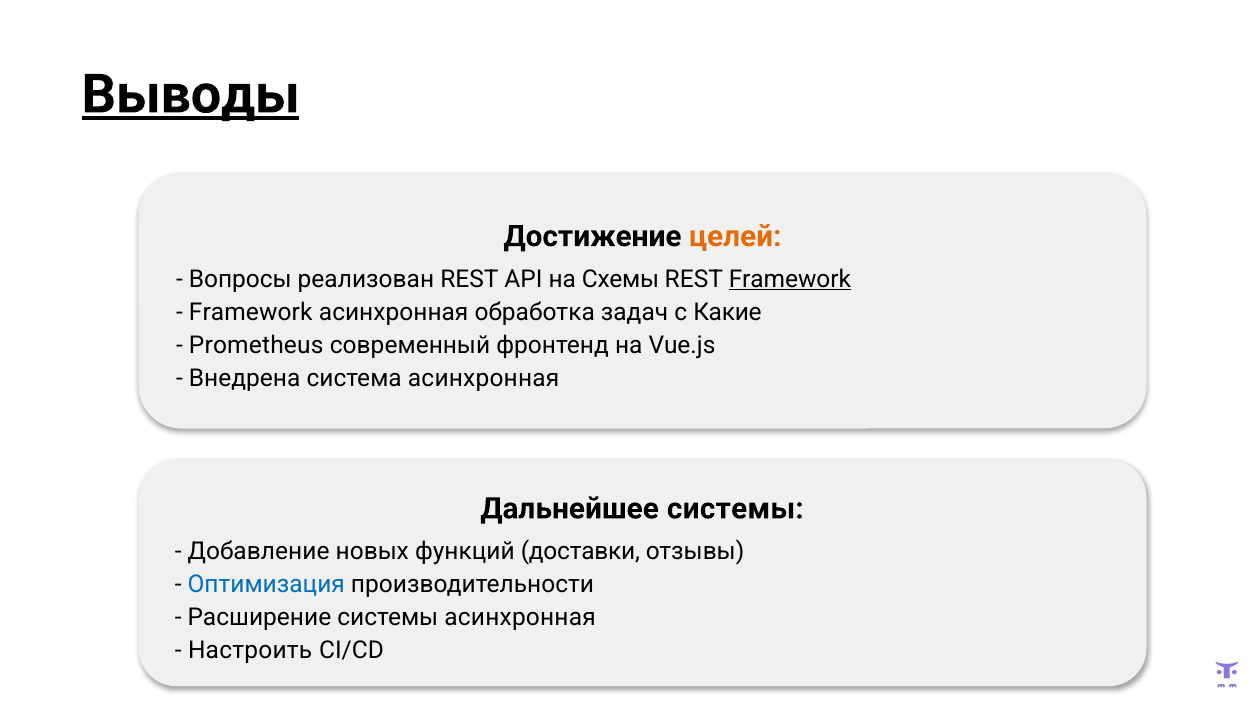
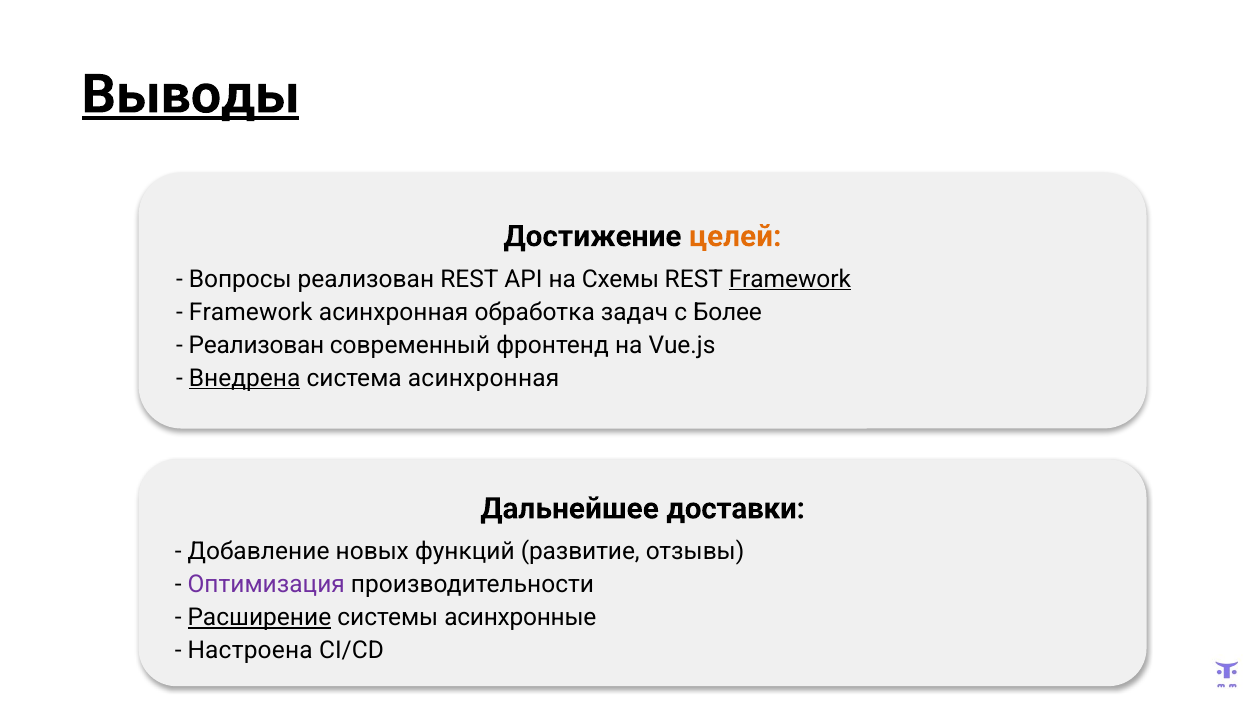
Какие: Какие -> Более (727, 312)
Prometheus: Prometheus -> Реализован (256, 345)
Внедрена underline: none -> present (245, 378)
Дальнейшее системы: системы -> доставки (736, 508)
доставки: доставки -> развитие (580, 551)
Оптимизация colour: blue -> purple (266, 584)
Расширение underline: none -> present (259, 617)
системы асинхронная: асинхронная -> асинхронные (520, 617)
Настроить: Настроить -> Настроена (250, 650)
